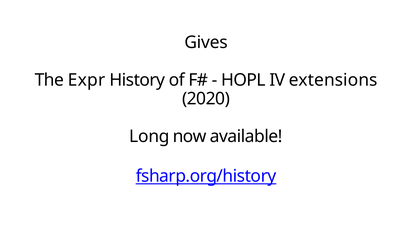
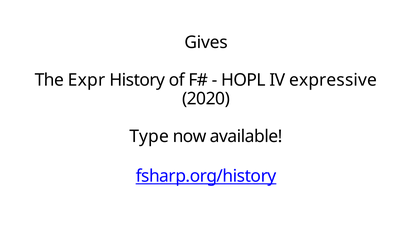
extensions: extensions -> expressive (333, 80)
Long: Long -> Type (149, 136)
